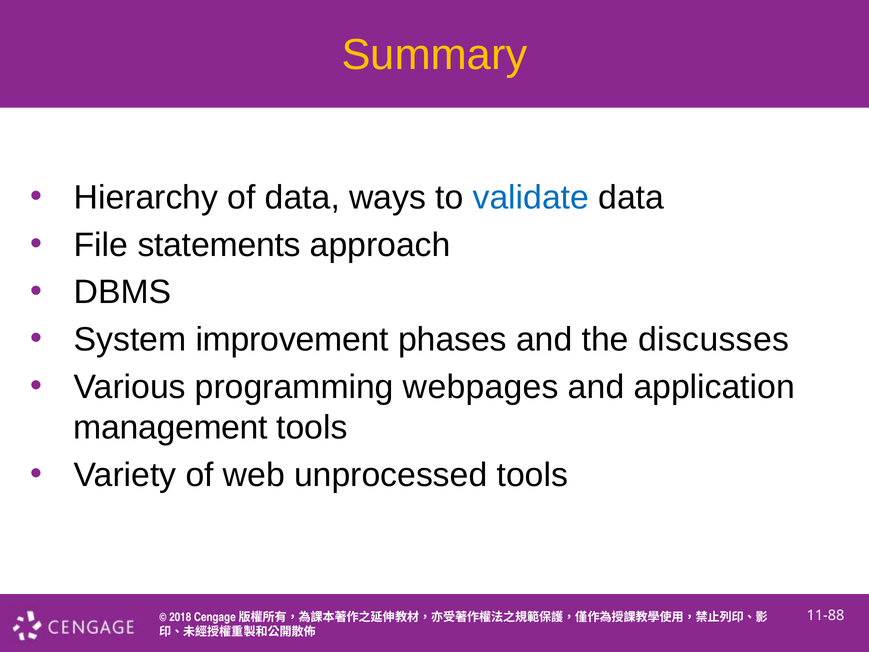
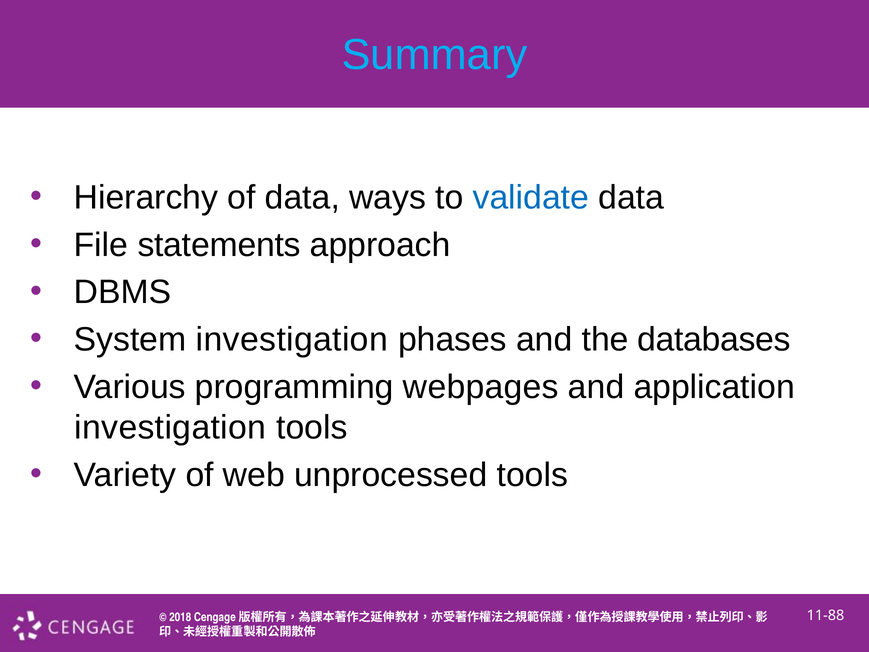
Summary colour: yellow -> light blue (434, 55)
System improvement: improvement -> investigation (292, 339)
discusses: discusses -> databases (714, 339)
management: management -> investigation (170, 427)
